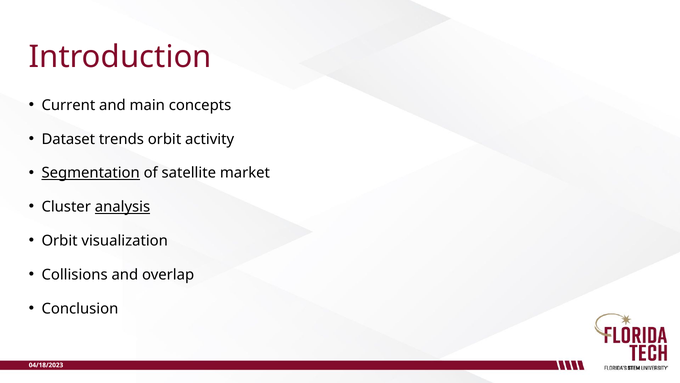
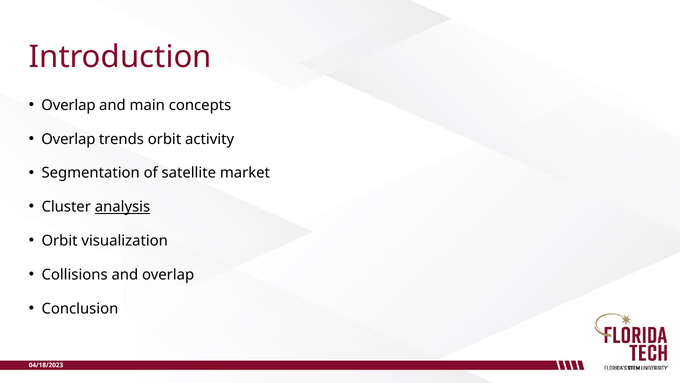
Current: Current -> Overlap (68, 105)
Dataset: Dataset -> Overlap (68, 139)
Segmentation underline: present -> none (91, 173)
